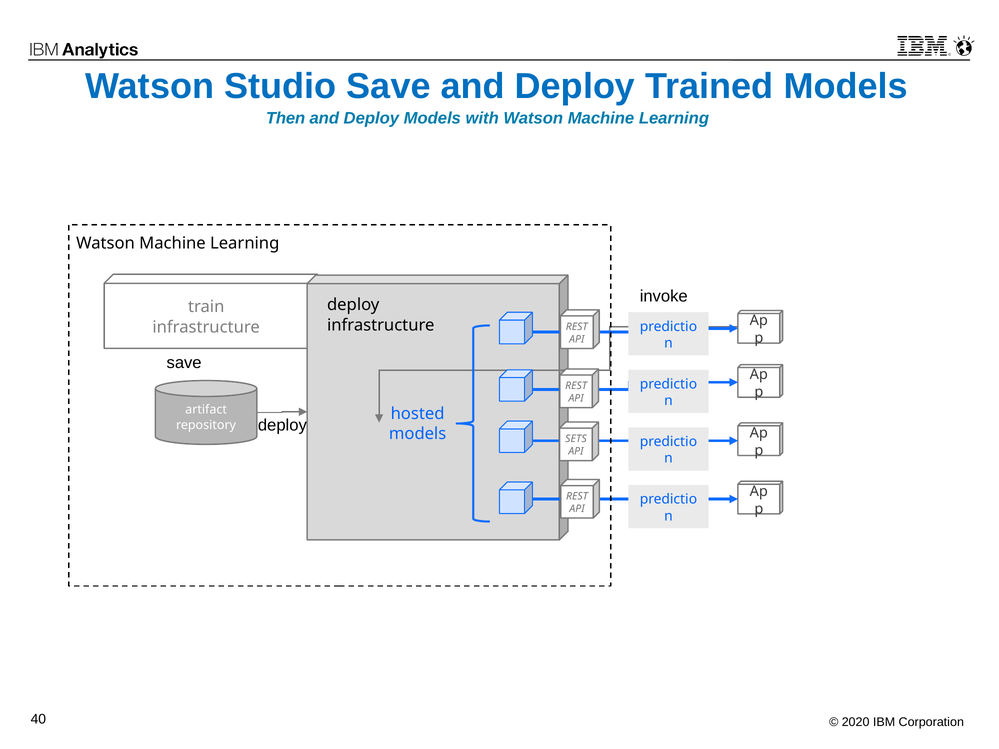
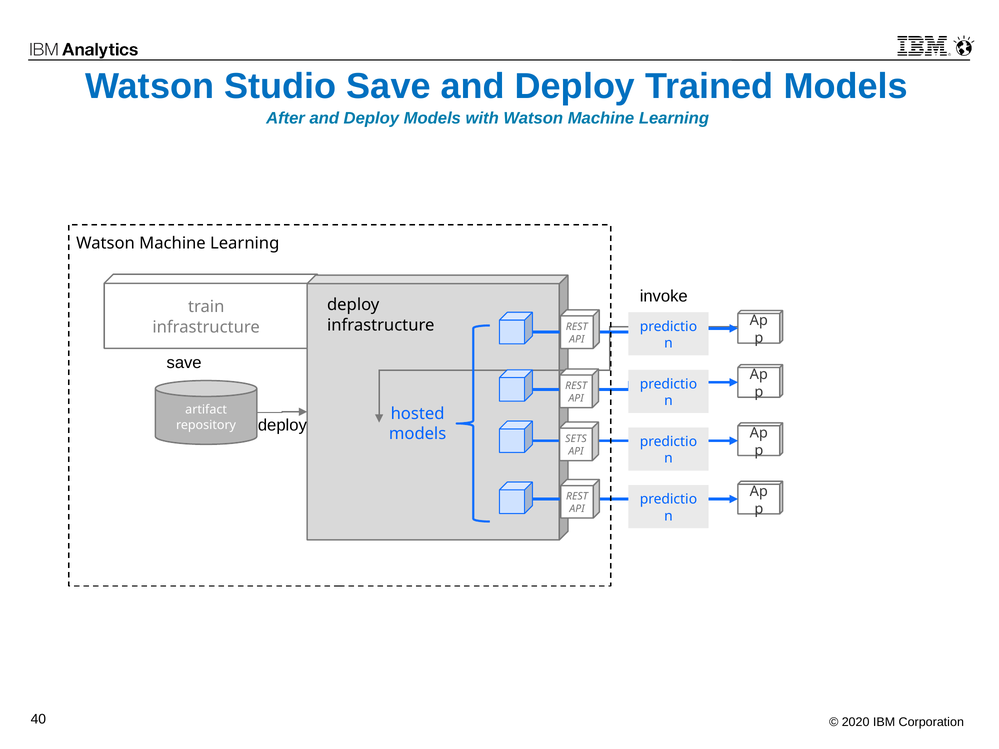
Then: Then -> After (285, 118)
